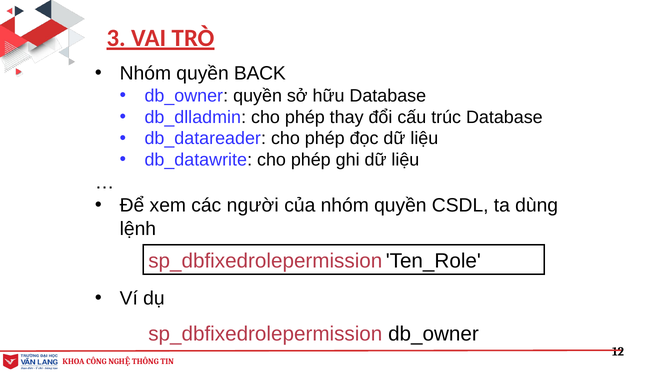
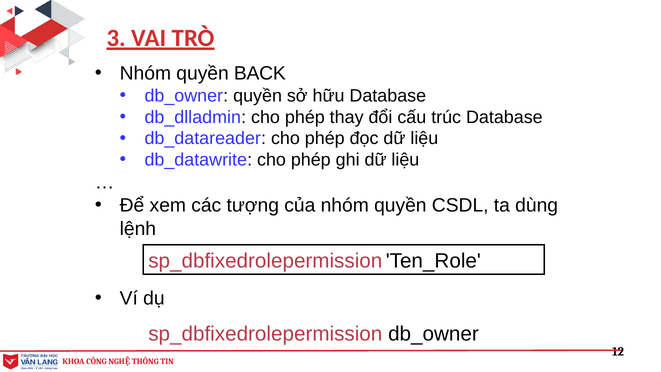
người: người -> tượng (253, 206)
